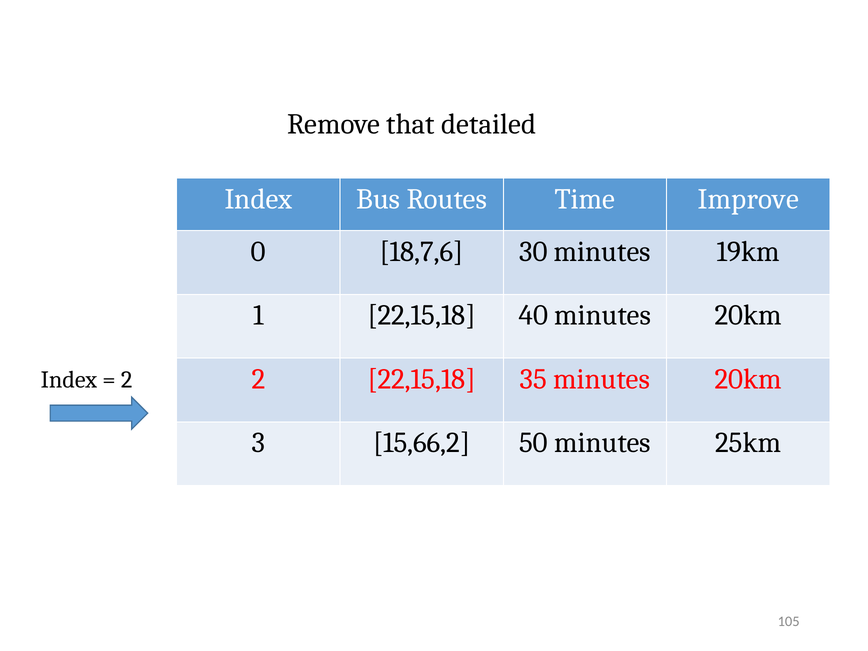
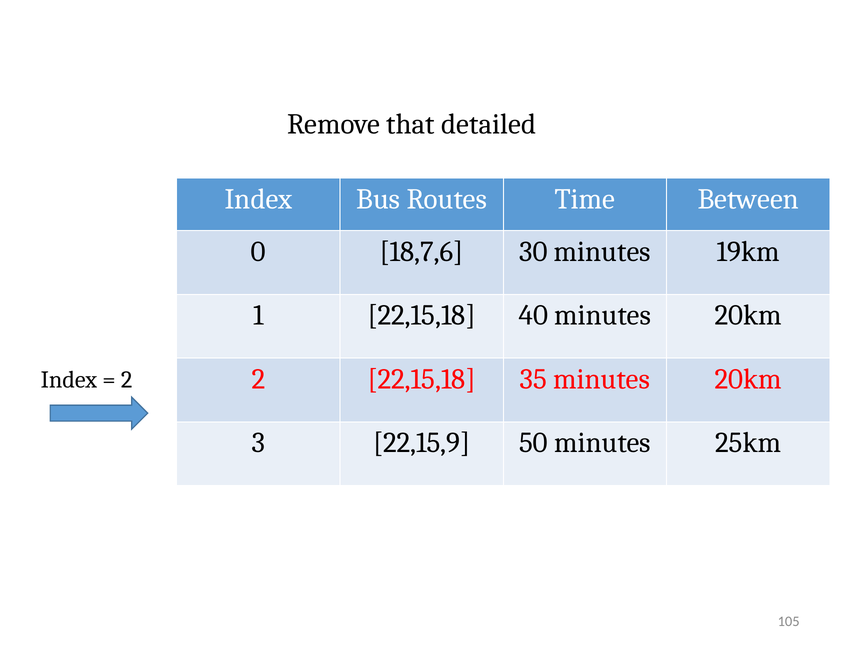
Improve: Improve -> Between (748, 199)
15,66,2: 15,66,2 -> 22,15,9 (422, 443)
